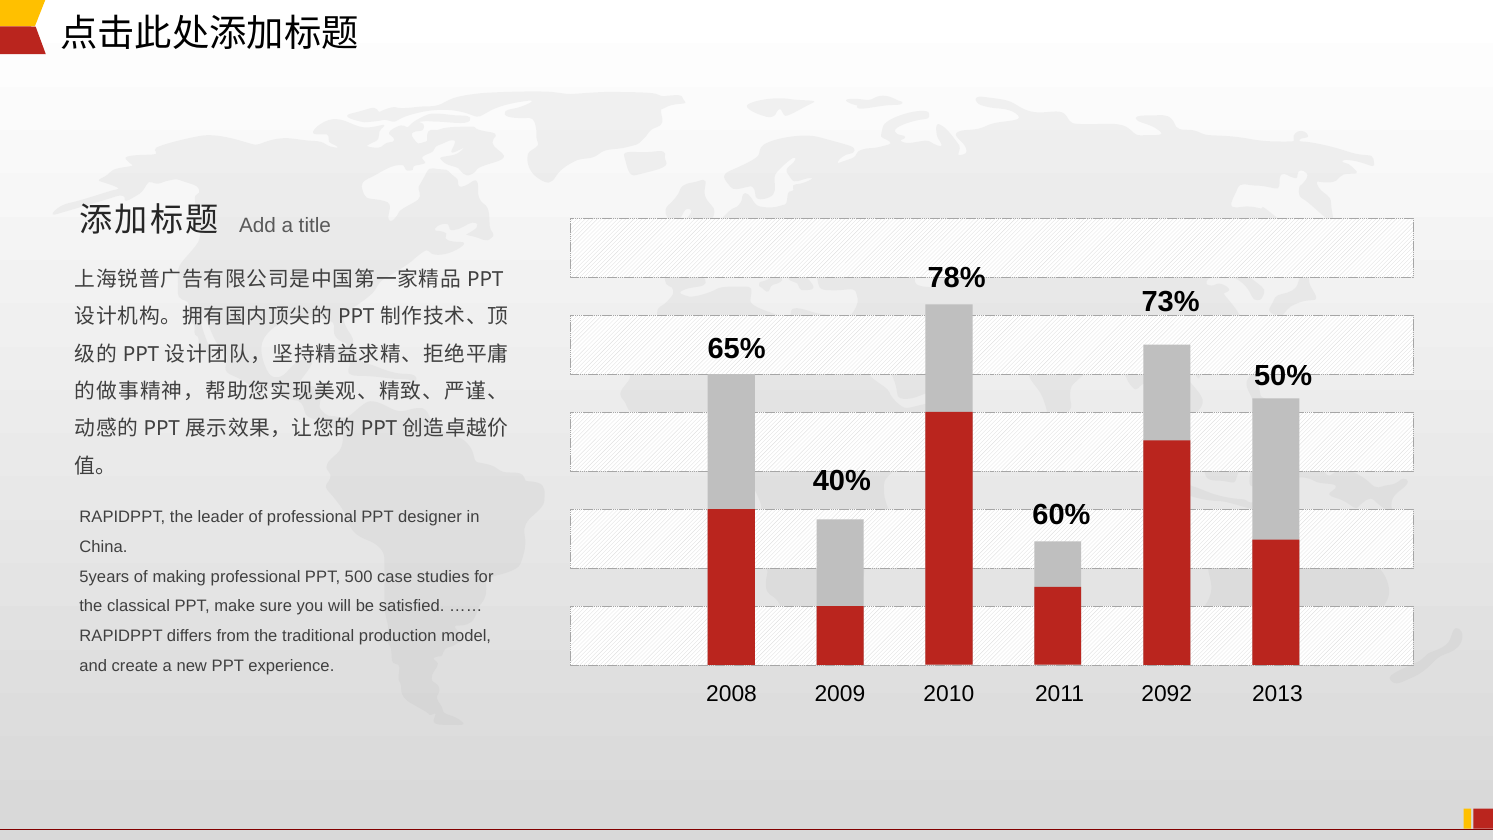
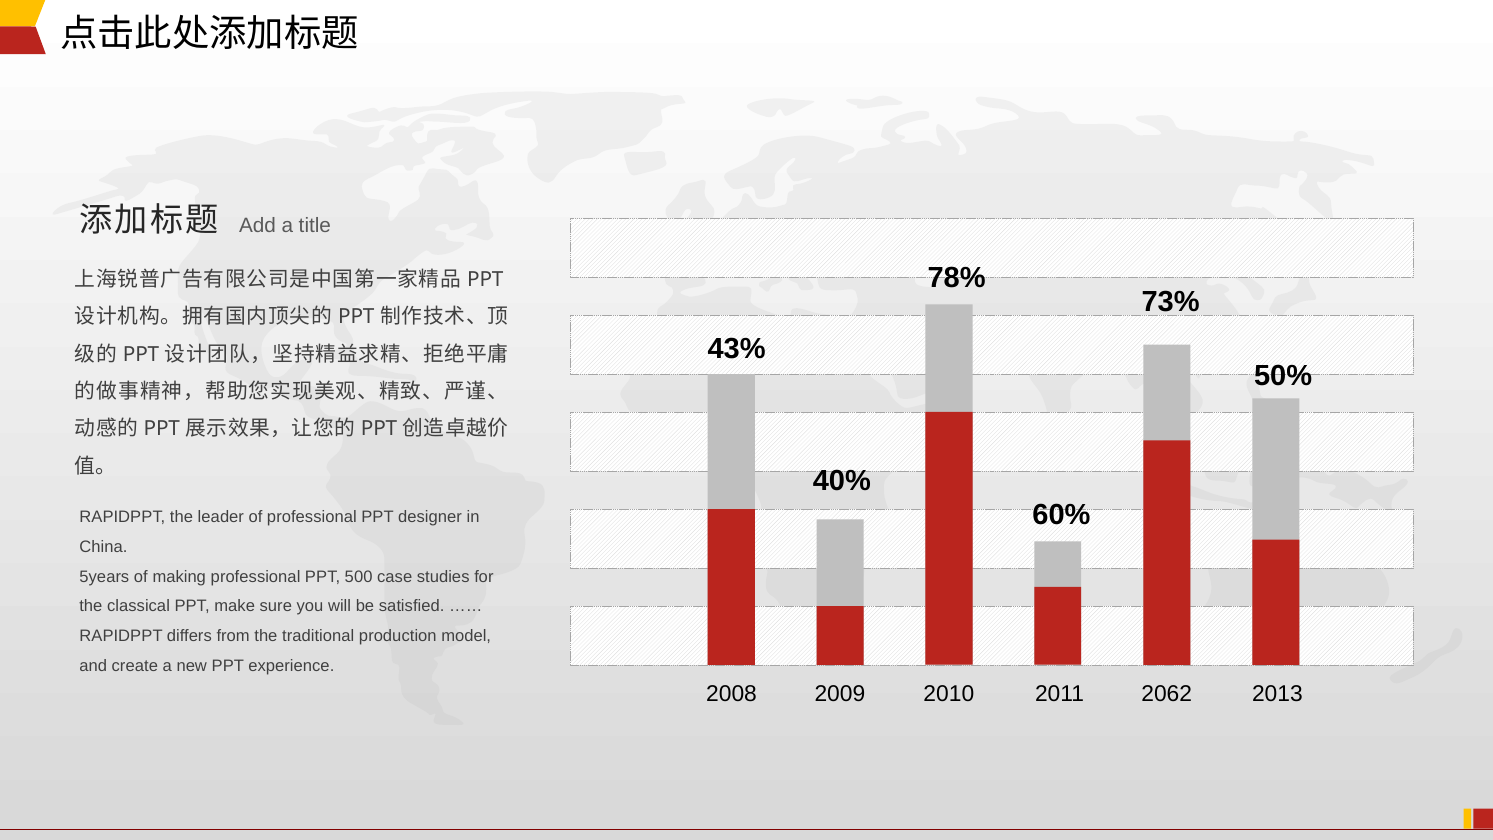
65%: 65% -> 43% (737, 349)
2092: 2092 -> 2062 (1167, 694)
